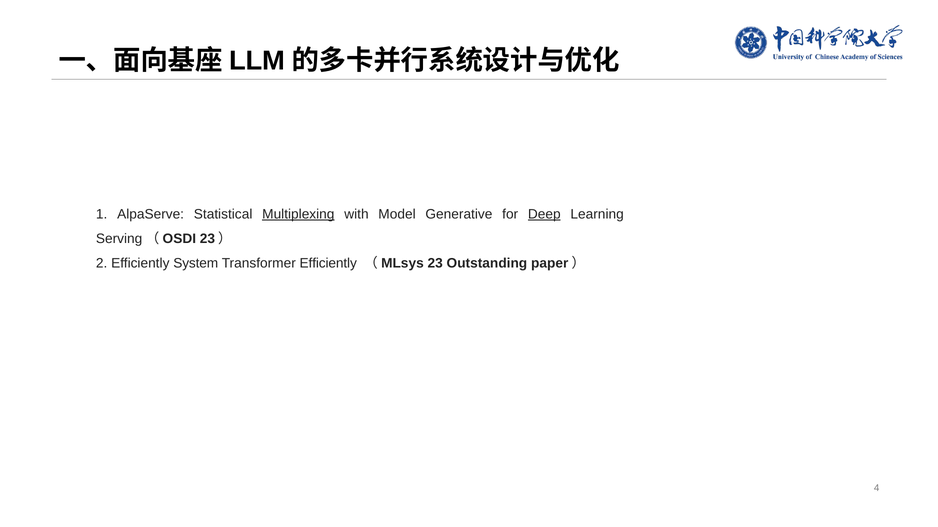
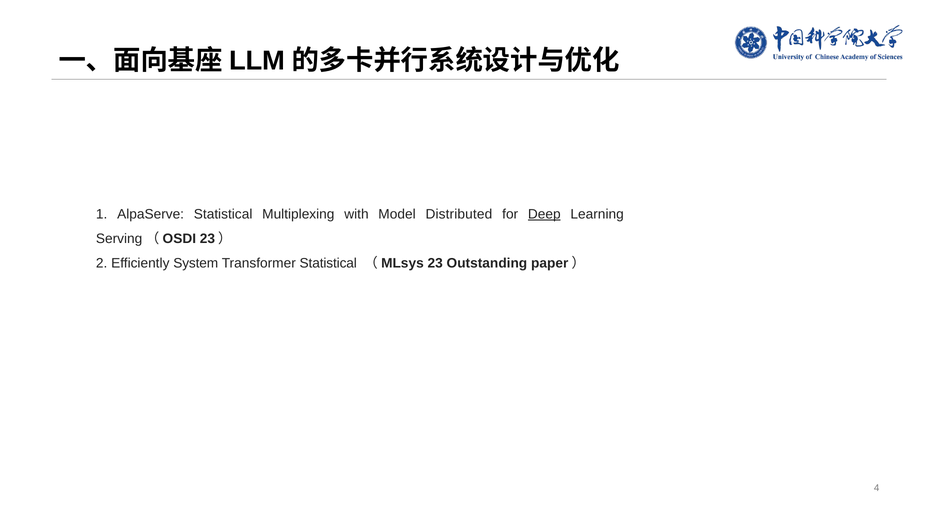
Multiplexing underline: present -> none (298, 214)
Generative: Generative -> Distributed (459, 214)
Transformer Efficiently: Efficiently -> Statistical (328, 264)
